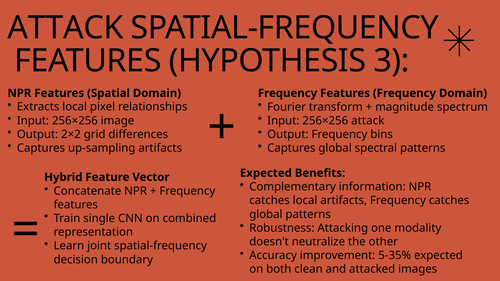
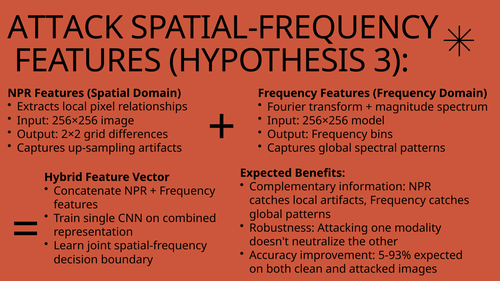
256×256 attack: attack -> model (368, 121)
5-35%: 5-35% -> 5-93% (395, 256)
